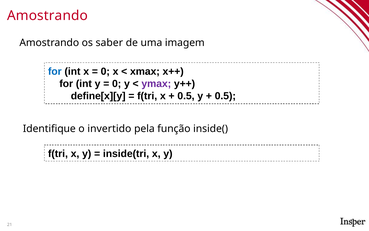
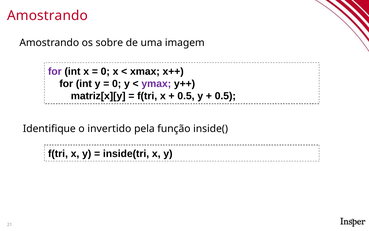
saber: saber -> sobre (109, 43)
for colour: blue -> purple (55, 71)
define[x][y: define[x][y -> matriz[x][y (98, 96)
